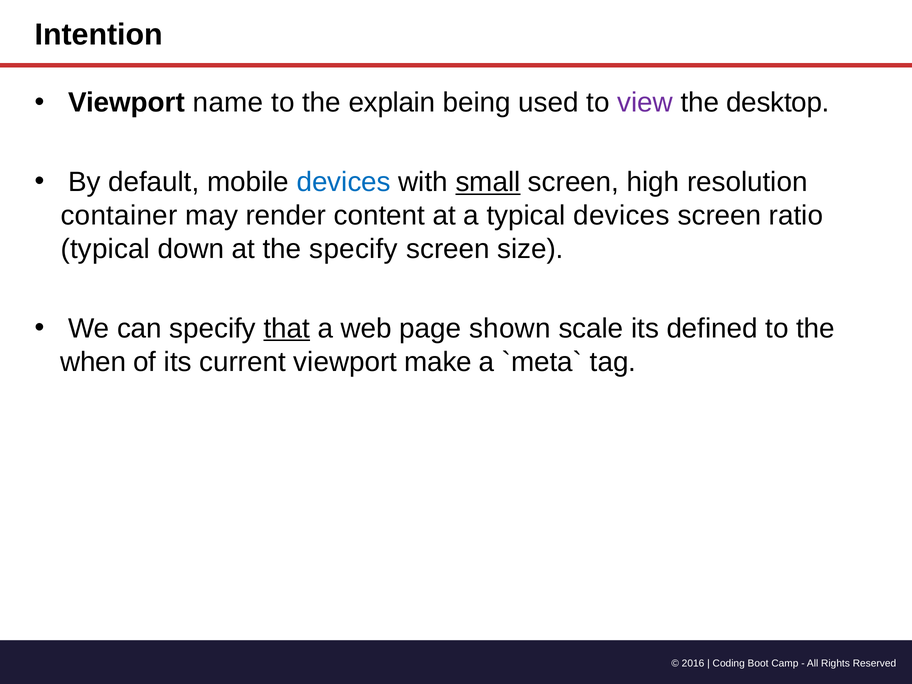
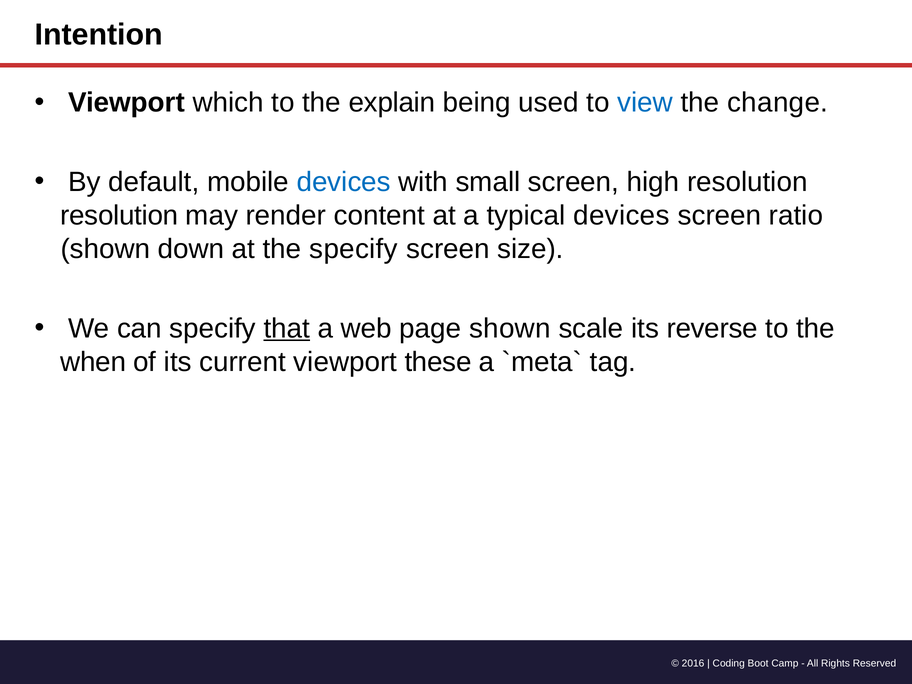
name: name -> which (228, 103)
view colour: purple -> blue (645, 103)
desktop: desktop -> change (778, 103)
small underline: present -> none (488, 182)
container: container -> resolution (119, 216)
typical: typical -> shown (105, 249)
defined: defined -> reverse (712, 328)
make: make -> these (438, 362)
